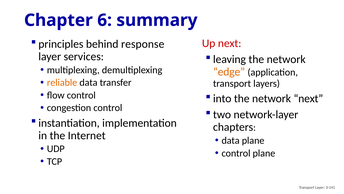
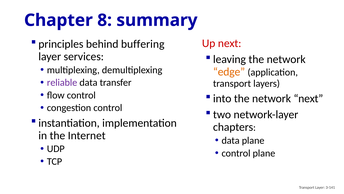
6: 6 -> 8 (105, 20)
response: response -> buffering (143, 44)
reliable colour: orange -> purple (62, 82)
